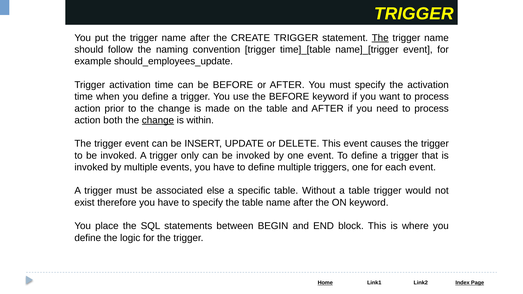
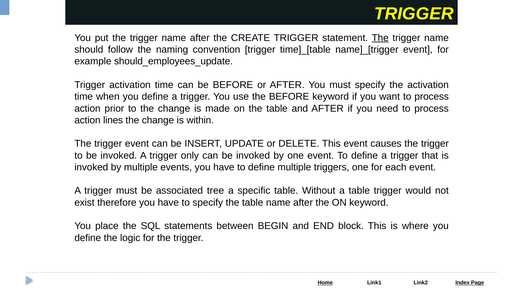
both: both -> lines (113, 120)
change underline: present -> none (158, 120)
else: else -> tree (216, 191)
